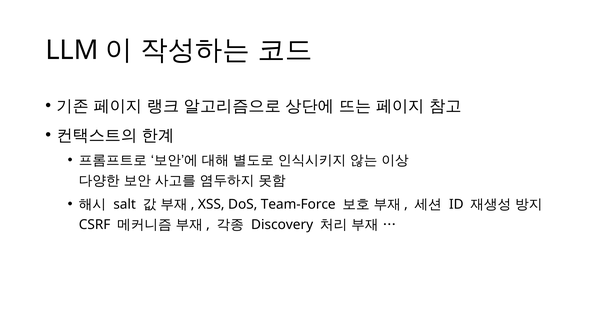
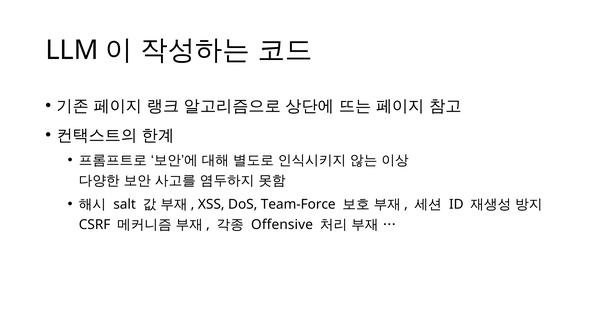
Discovery: Discovery -> Offensive (282, 225)
